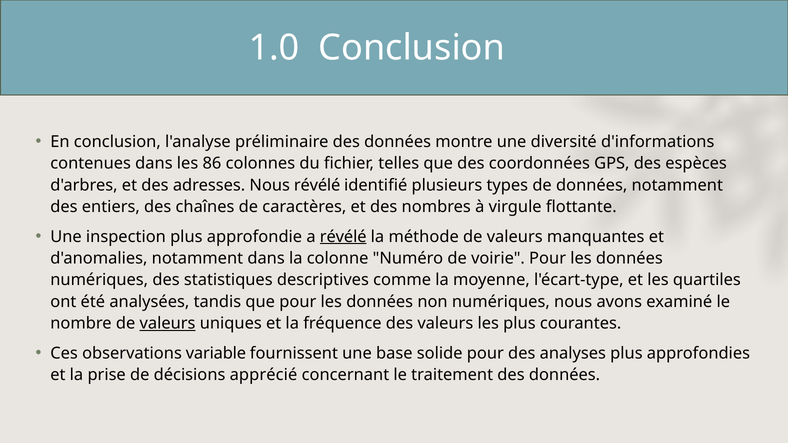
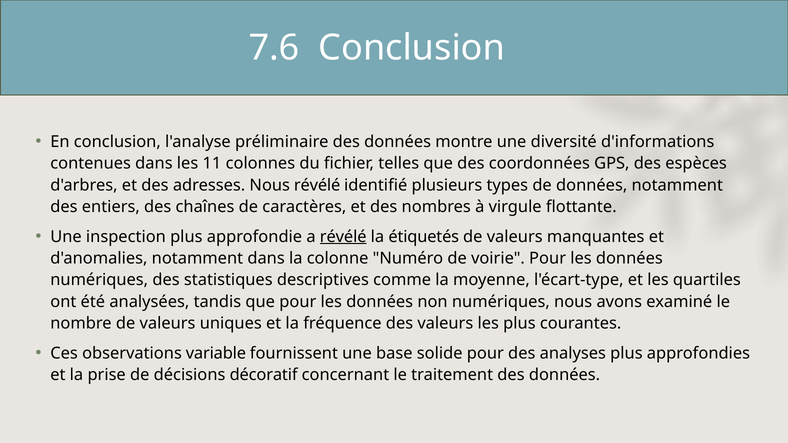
1.0: 1.0 -> 7.6 (274, 48)
86: 86 -> 11 (212, 164)
méthode: méthode -> étiquetés (424, 237)
valeurs underline: present -> none (168, 323)
apprécié: apprécié -> décoratif (264, 375)
